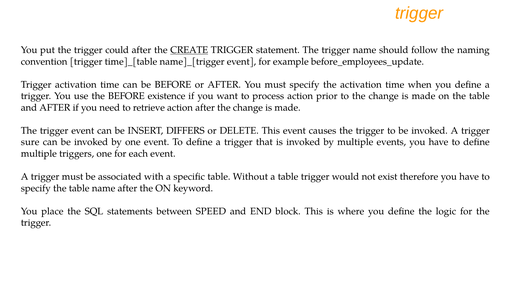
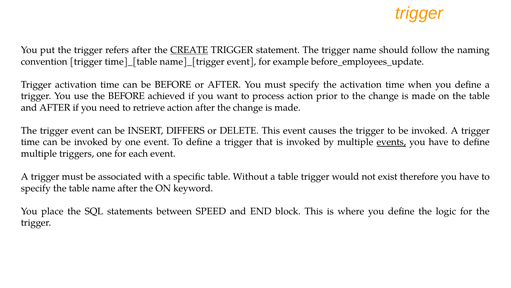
could: could -> refers (117, 50)
existence: existence -> achieved (167, 96)
sure: sure -> time (30, 142)
events underline: none -> present (391, 142)
